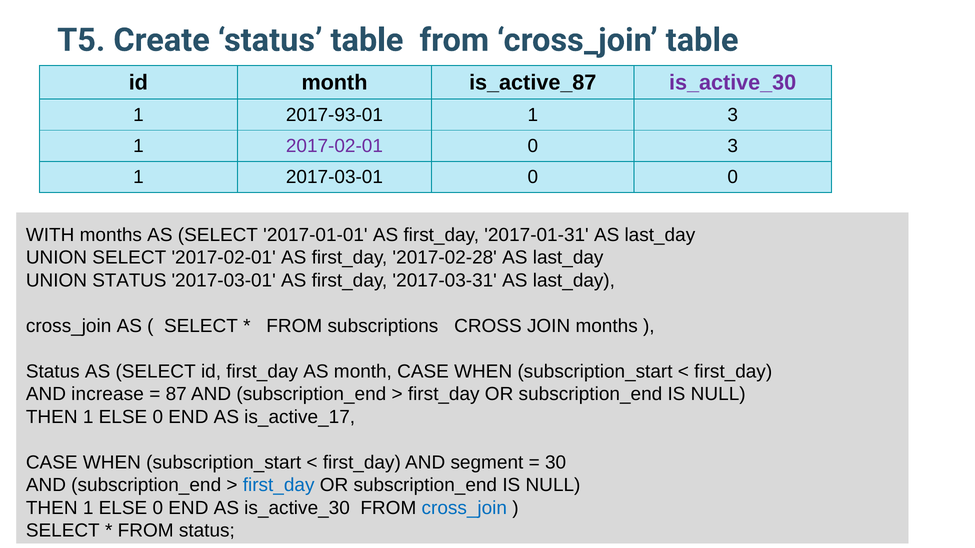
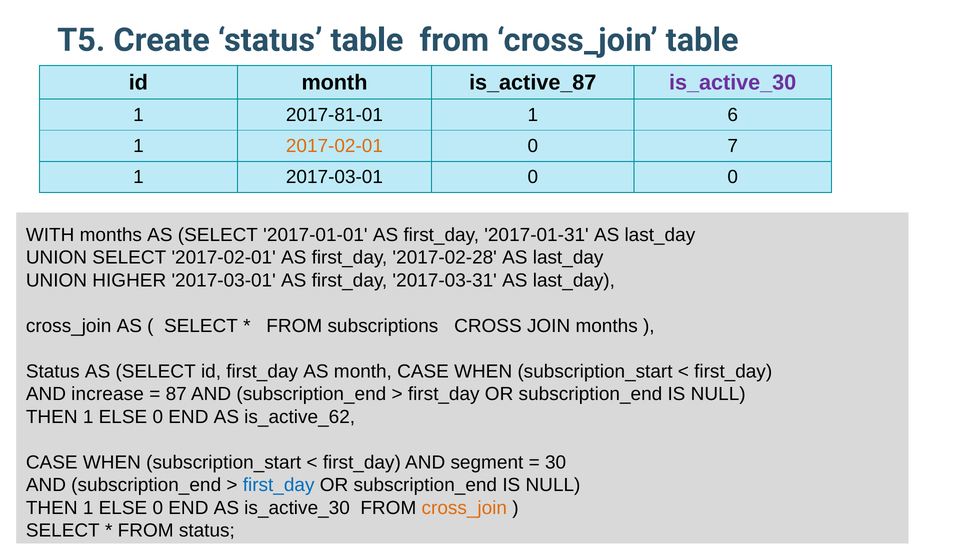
2017-93-01: 2017-93-01 -> 2017-81-01 (334, 115)
1 3: 3 -> 6 (733, 115)
2017-02-01 colour: purple -> orange (334, 146)
0 3: 3 -> 7 (733, 146)
UNION STATUS: STATUS -> HIGHER (129, 281)
is_active_17: is_active_17 -> is_active_62 (300, 417)
cross_join colour: blue -> orange (464, 508)
